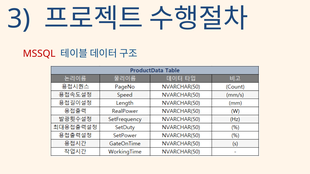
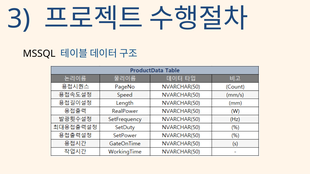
MSSQL colour: red -> black (39, 54)
